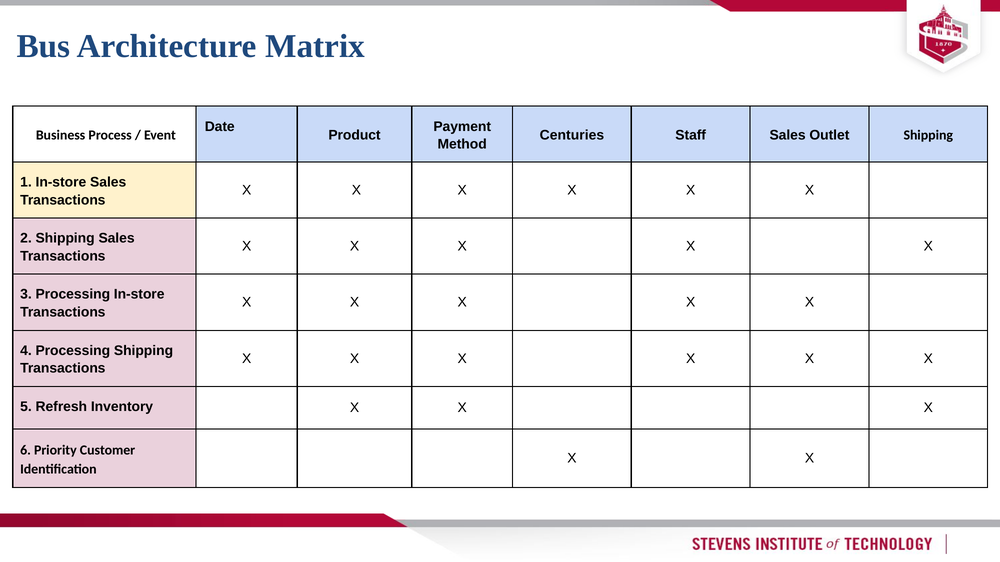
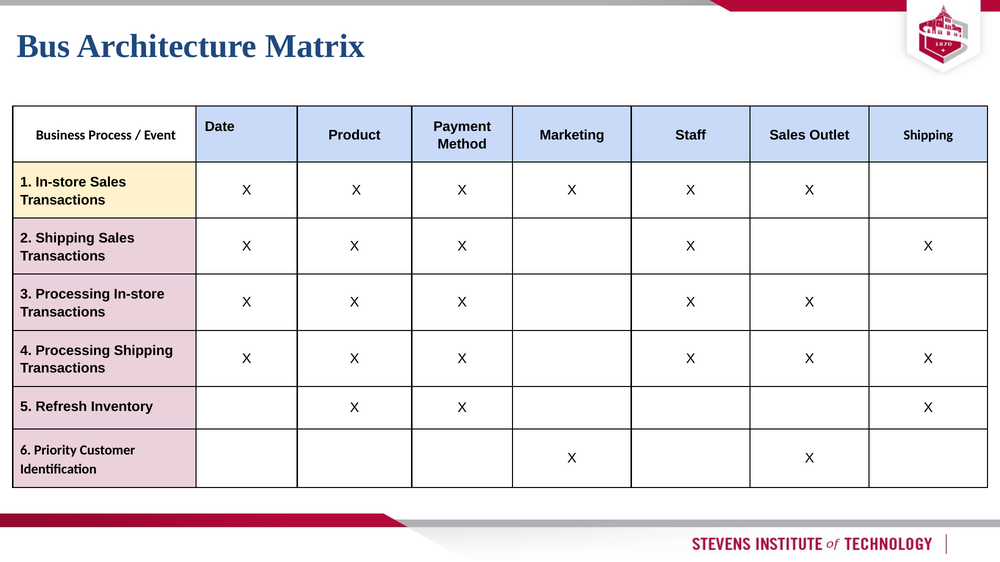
Centuries: Centuries -> Marketing (572, 135)
